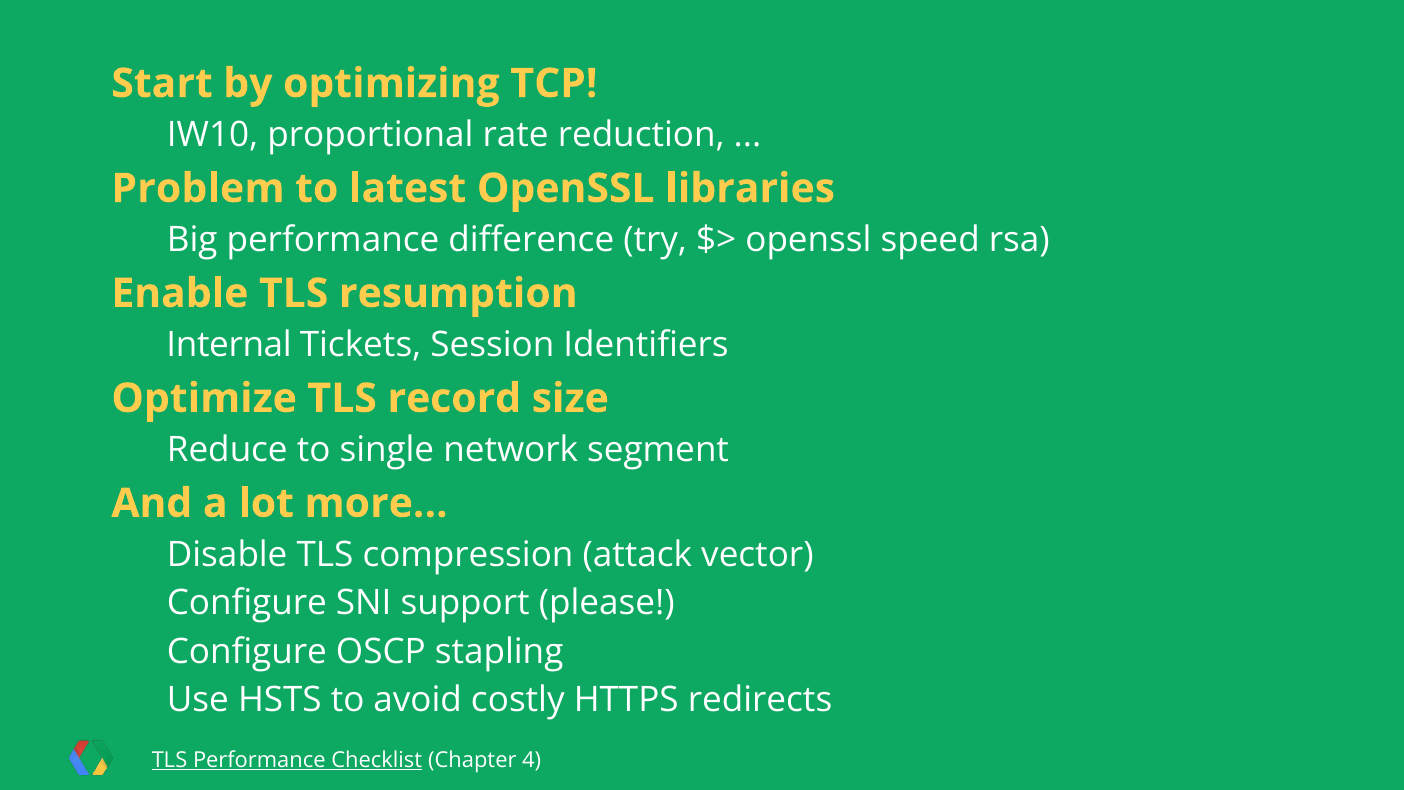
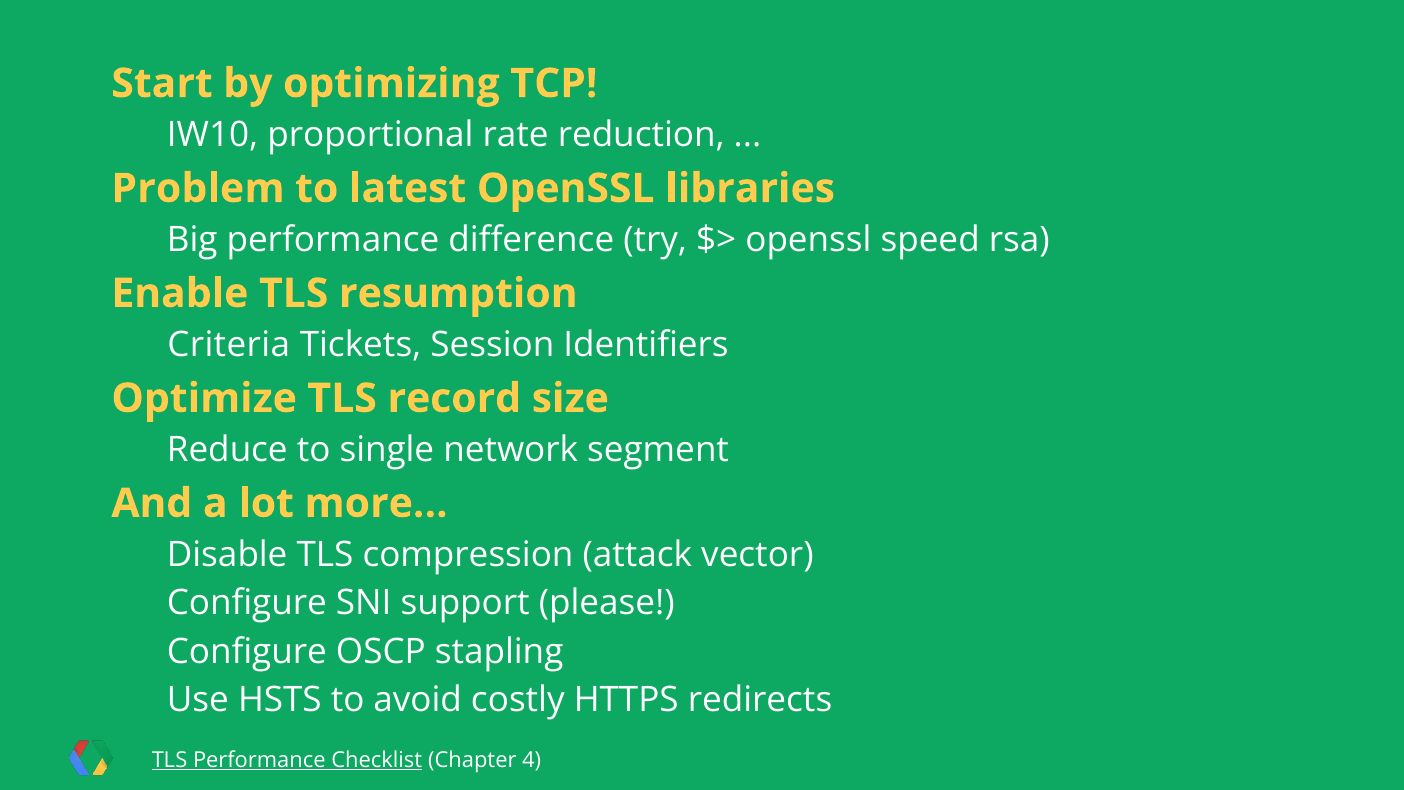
Internal: Internal -> Criteria (229, 345)
